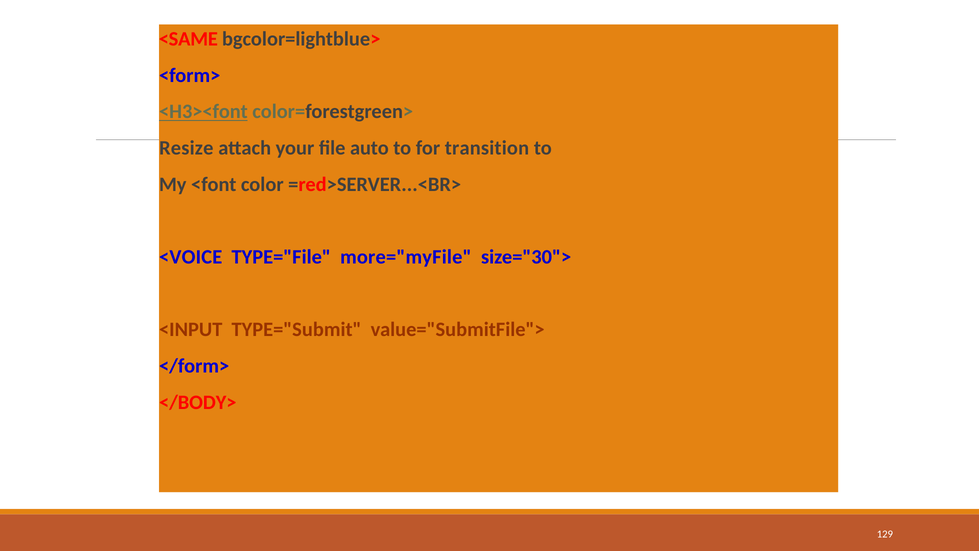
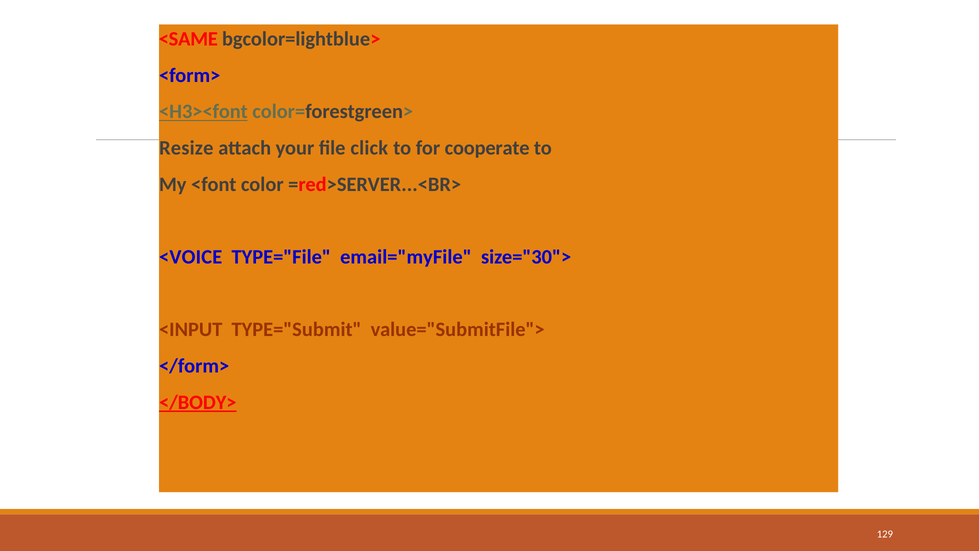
auto: auto -> click (369, 148)
transition: transition -> cooperate (487, 148)
more="myFile: more="myFile -> email="myFile (406, 257)
</BODY> underline: none -> present (198, 402)
